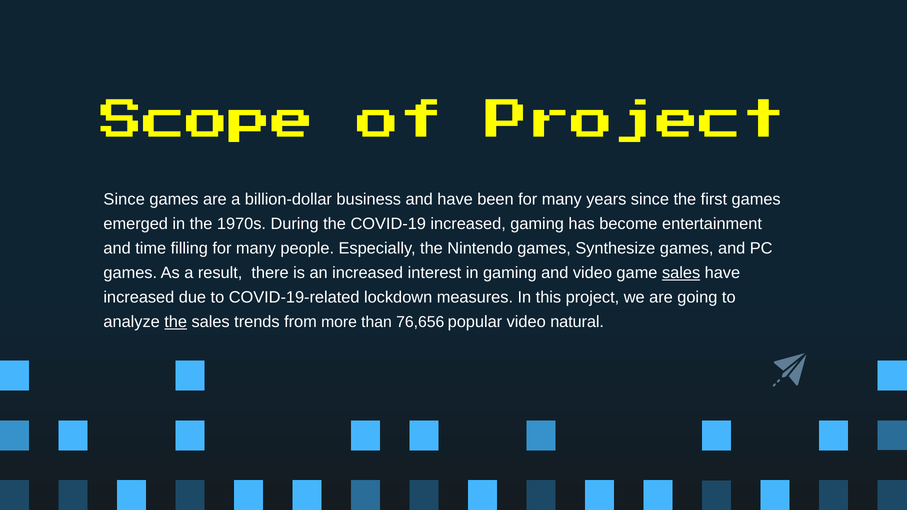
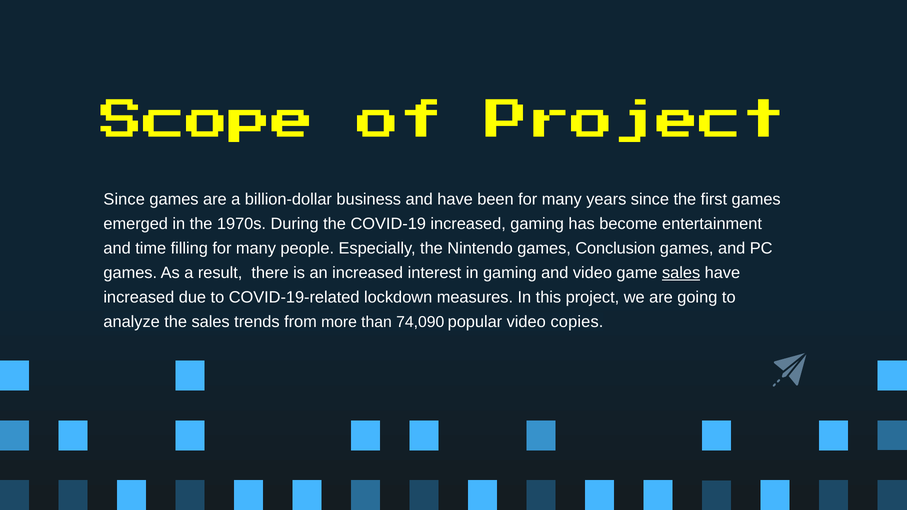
Synthesize: Synthesize -> Conclusion (615, 248)
the underline: present -> none (176, 322)
76,656: 76,656 -> 74,090 (420, 322)
natural: natural -> copies (577, 322)
